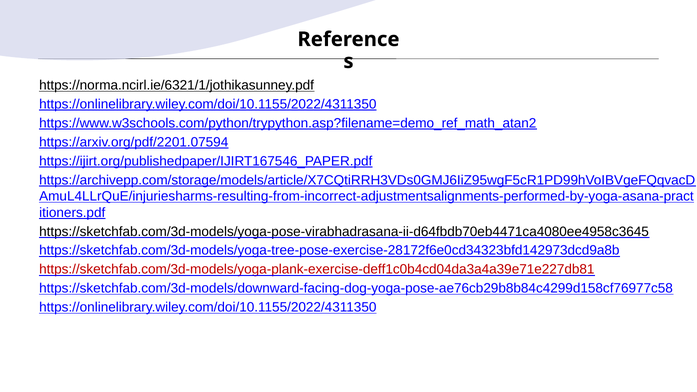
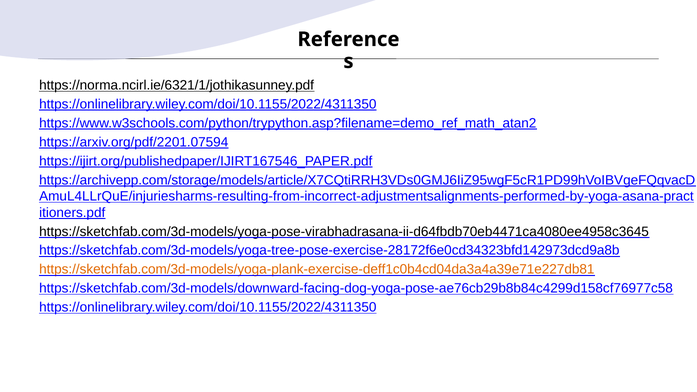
https://sketchfab.com/3d-models/yoga-plank-exercise-deff1c0b4cd04da3a4a39e71e227db81 colour: red -> orange (317, 270)
